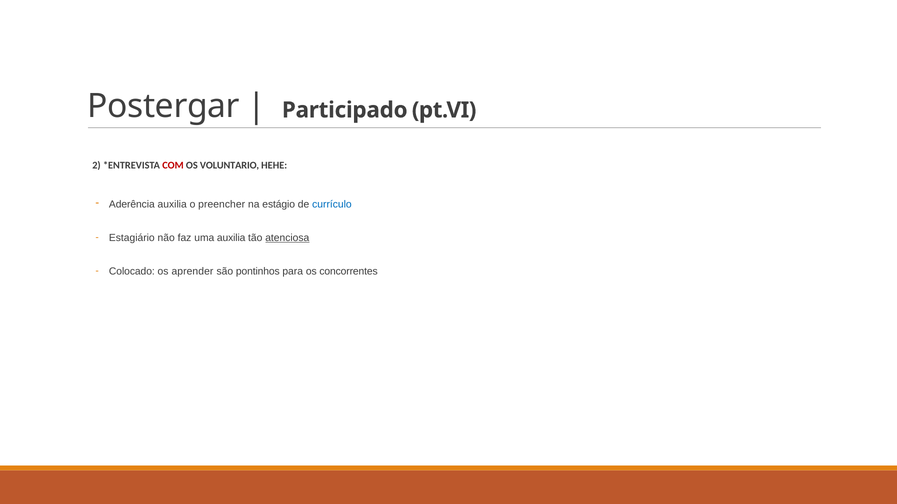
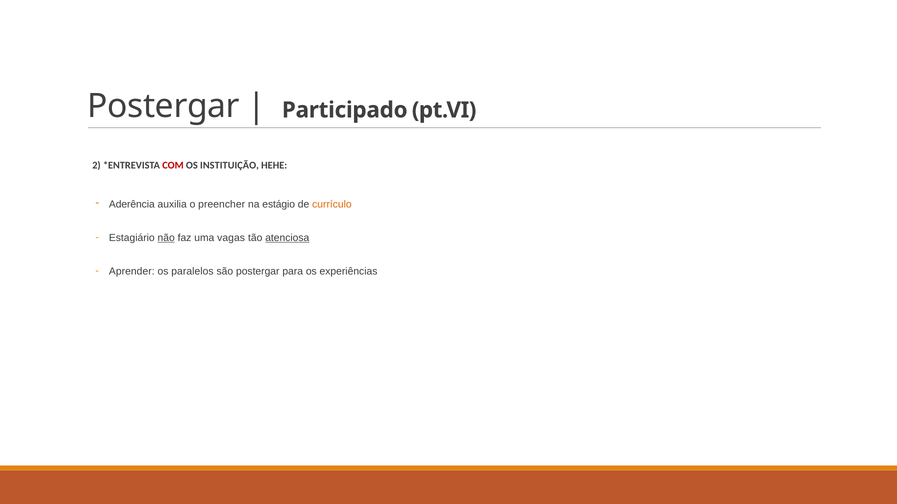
VOLUNTARIO: VOLUNTARIO -> INSTITUIÇÃO (229, 166)
currículo colour: blue -> orange (332, 205)
não underline: none -> present (166, 238)
uma auxilia: auxilia -> vagas (231, 238)
Colocado: Colocado -> Aprender (132, 272)
aprender: aprender -> paralelos (192, 272)
são pontinhos: pontinhos -> postergar (258, 272)
concorrentes: concorrentes -> experiências (348, 272)
